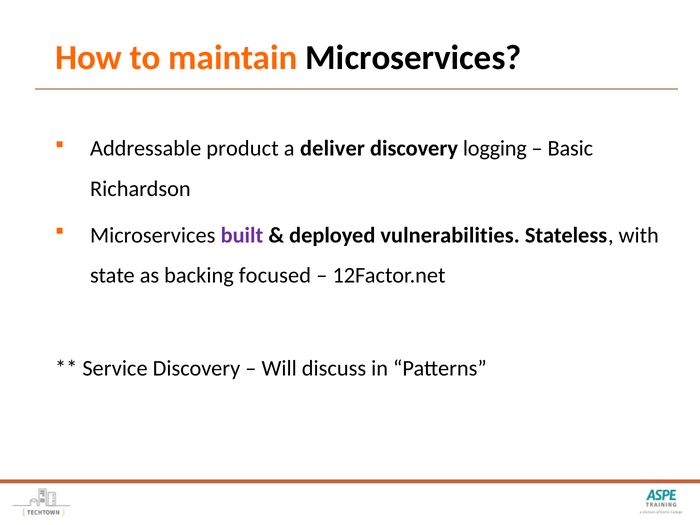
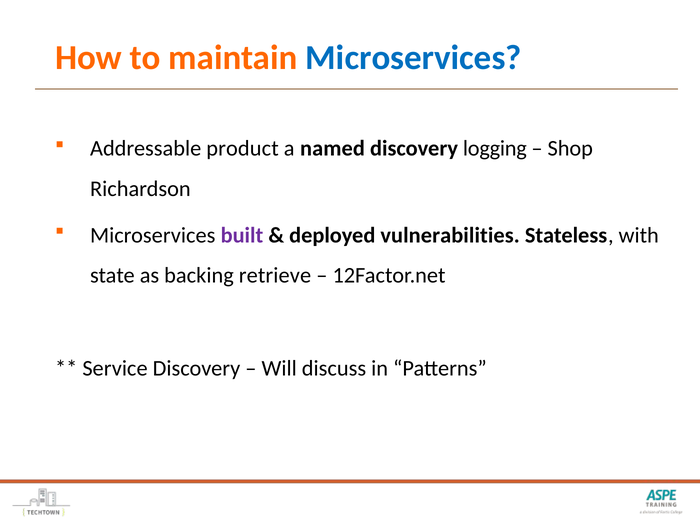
Microservices colour: black -> blue (414, 57)
deliver: deliver -> named (333, 149)
Basic: Basic -> Shop (570, 149)
focused: focused -> retrieve (275, 275)
